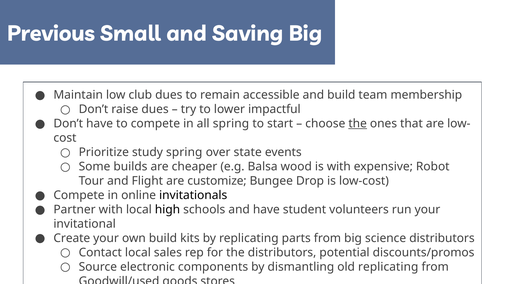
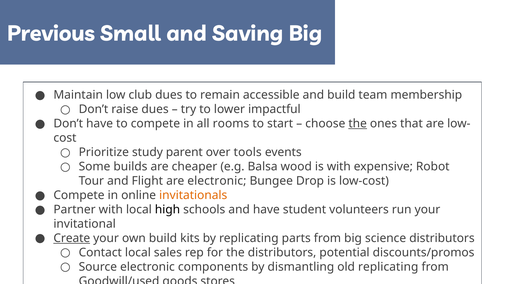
all spring: spring -> rooms (231, 124)
study spring: spring -> parent (184, 152)
state: state -> tools (248, 152)
are customize: customize -> electronic (217, 181)
invitationals colour: black -> orange (193, 195)
Create underline: none -> present (72, 238)
